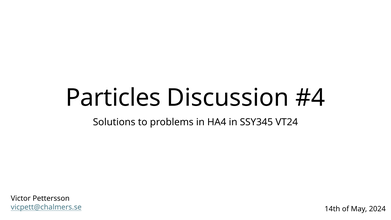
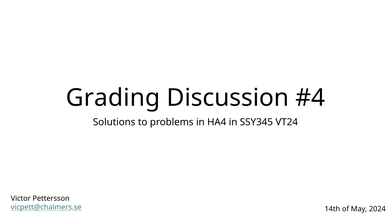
Particles: Particles -> Grading (113, 98)
